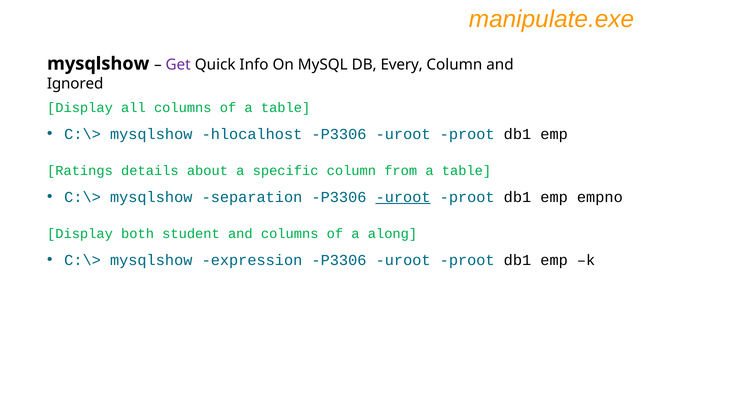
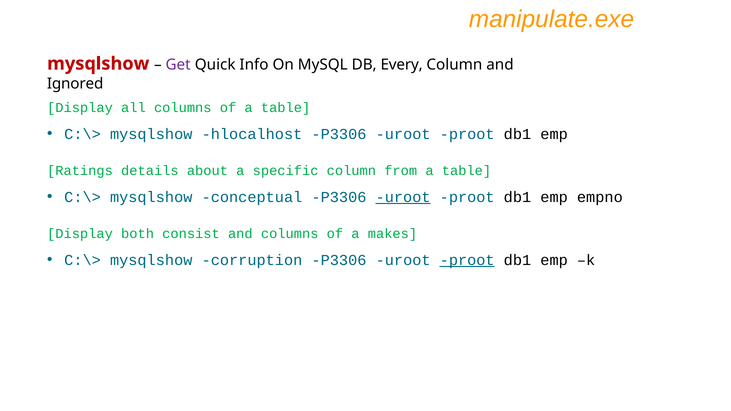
mysqlshow colour: black -> red (98, 64)
separation: separation -> conceptual (252, 197)
student: student -> consist (191, 234)
along: along -> makes (392, 234)
expression: expression -> corruption (252, 260)
proot underline: none -> present (467, 260)
